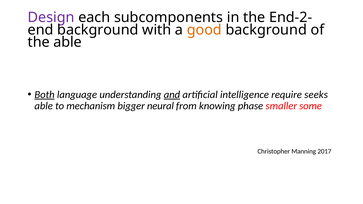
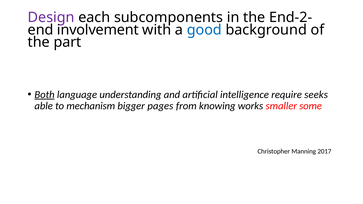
background: background -> involvement (98, 30)
good colour: orange -> blue (204, 30)
the able: able -> part (67, 42)
and underline: present -> none (172, 95)
neural: neural -> pages (160, 106)
phase: phase -> works (251, 106)
